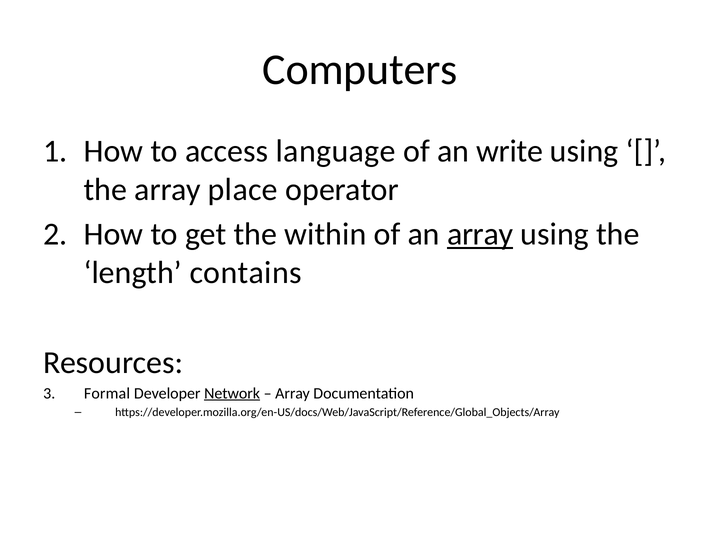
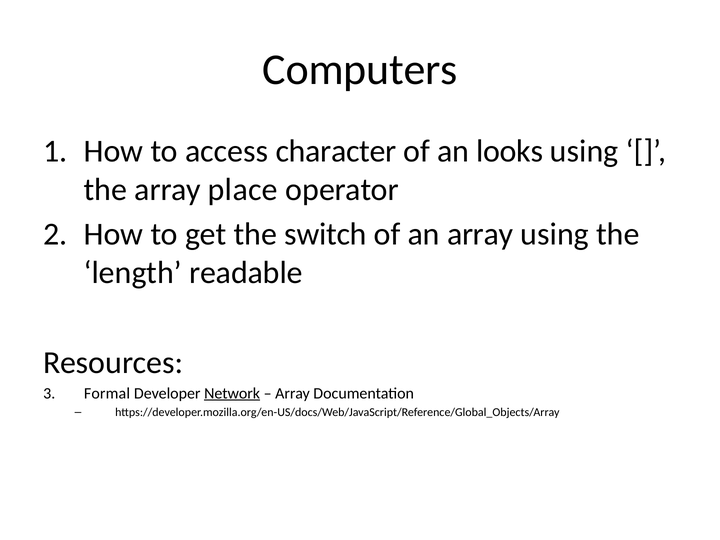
language: language -> character (336, 151)
write: write -> looks (510, 151)
within: within -> switch (326, 234)
array underline: present -> none (480, 234)
contains: contains -> readable (246, 273)
